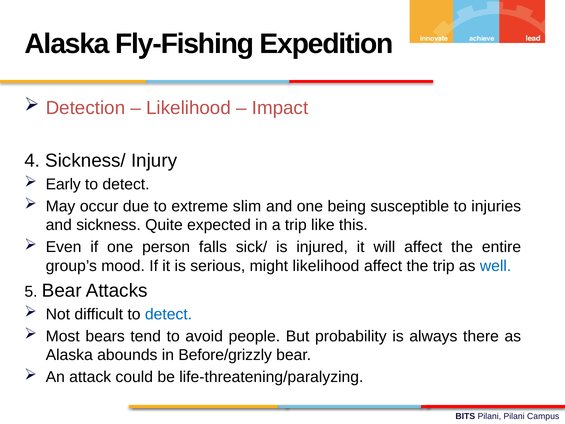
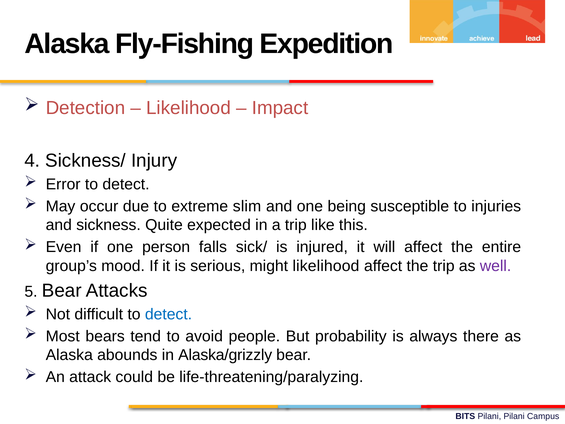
Early: Early -> Error (63, 184)
well colour: blue -> purple (496, 266)
Before/grizzly: Before/grizzly -> Alaska/grizzly (225, 355)
